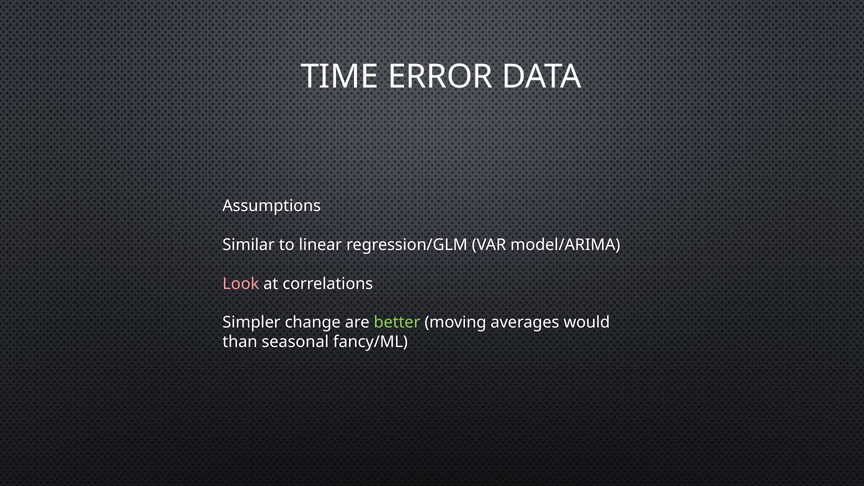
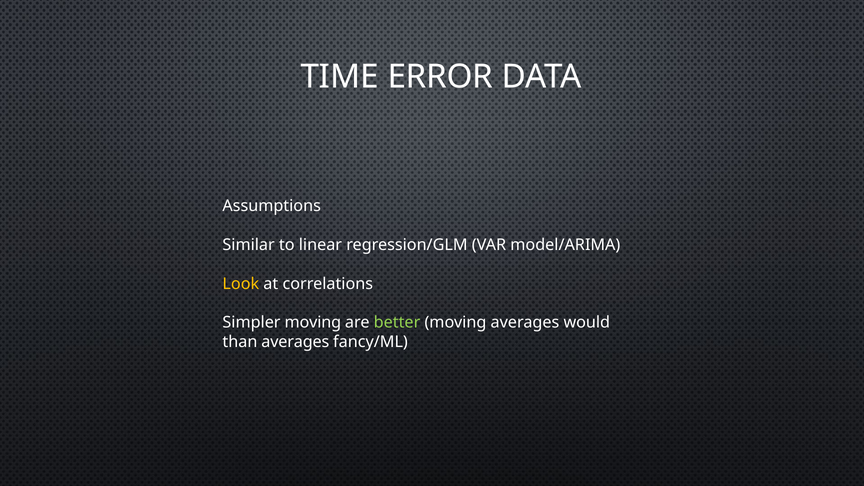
Look colour: pink -> yellow (241, 284)
Simpler change: change -> moving (313, 323)
than seasonal: seasonal -> averages (295, 342)
